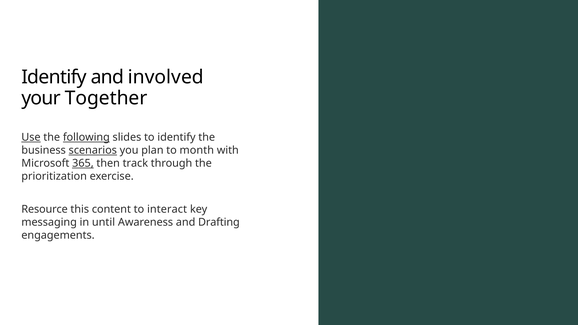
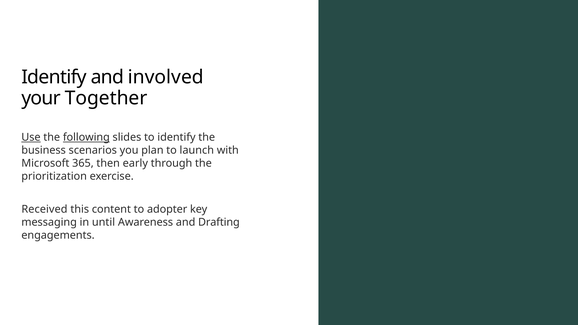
scenarios underline: present -> none (93, 150)
month: month -> launch (197, 150)
365 underline: present -> none (83, 163)
track: track -> early (135, 163)
Resource: Resource -> Received (44, 210)
interact: interact -> adopter (167, 210)
